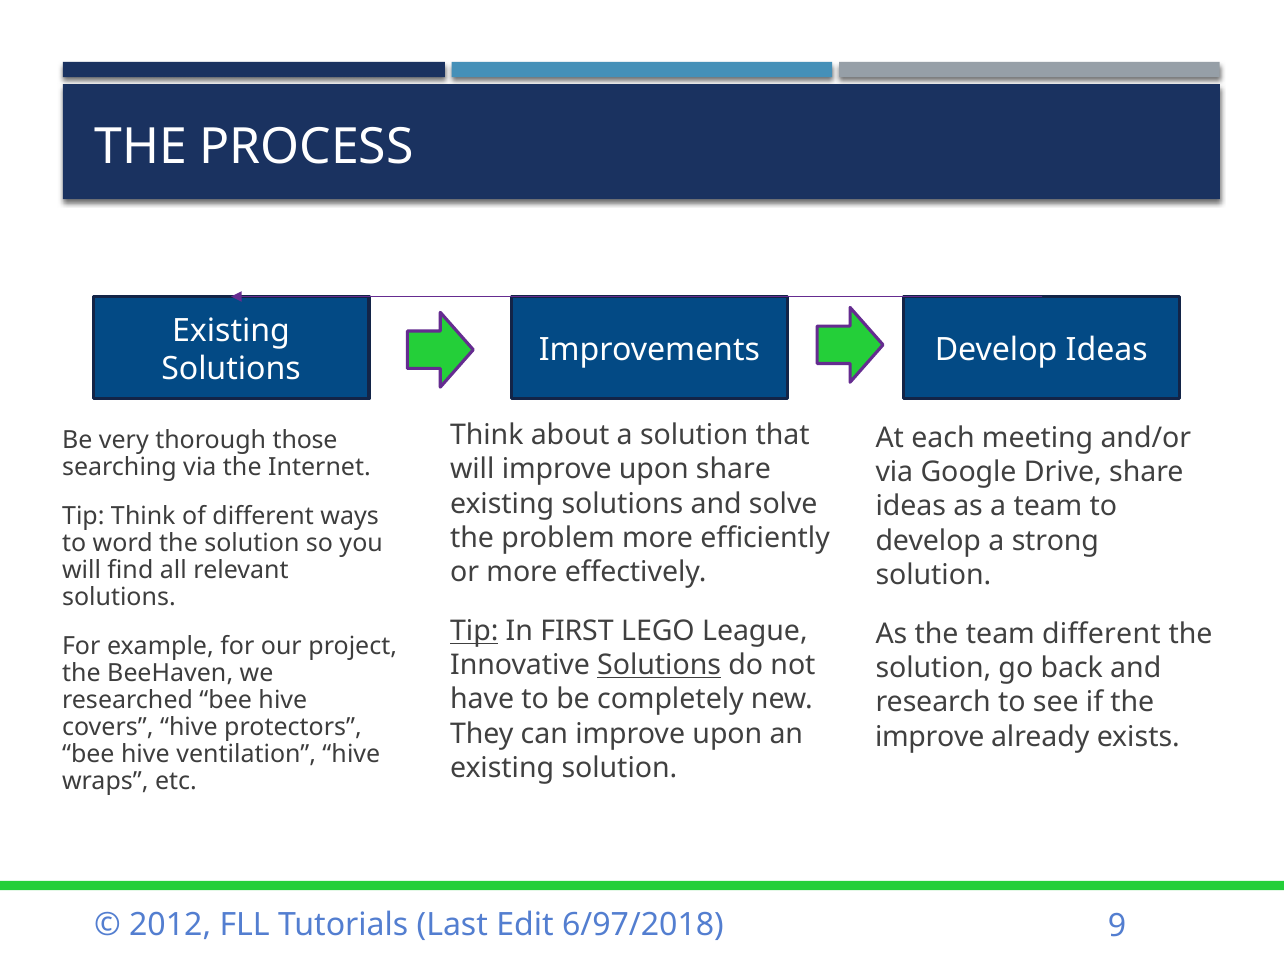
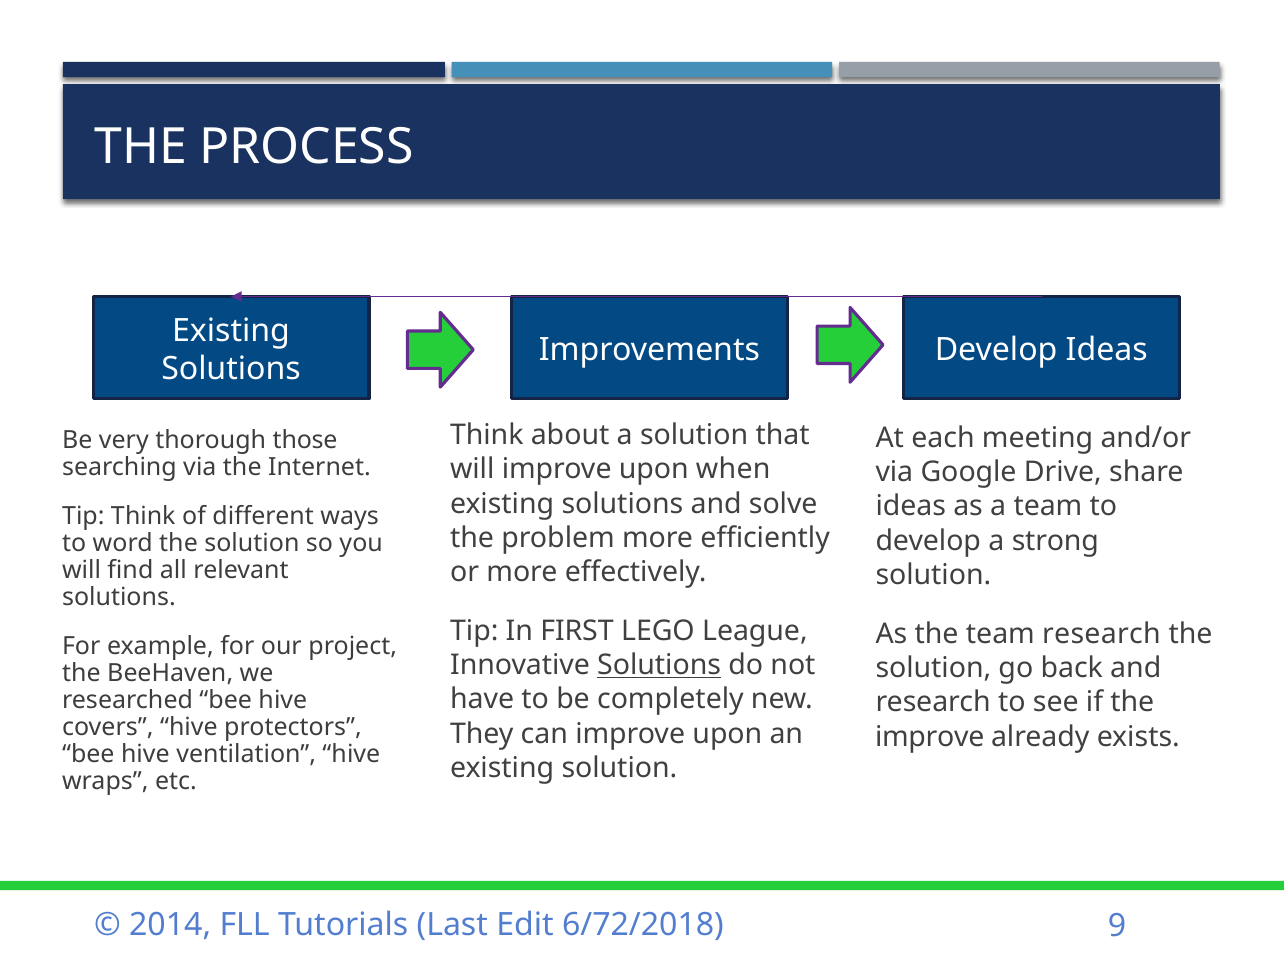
upon share: share -> when (733, 470)
Tip underline: present -> none (474, 631)
team different: different -> research (1101, 634)
2012: 2012 -> 2014 (170, 925)
6/97/2018: 6/97/2018 -> 6/72/2018 (643, 925)
